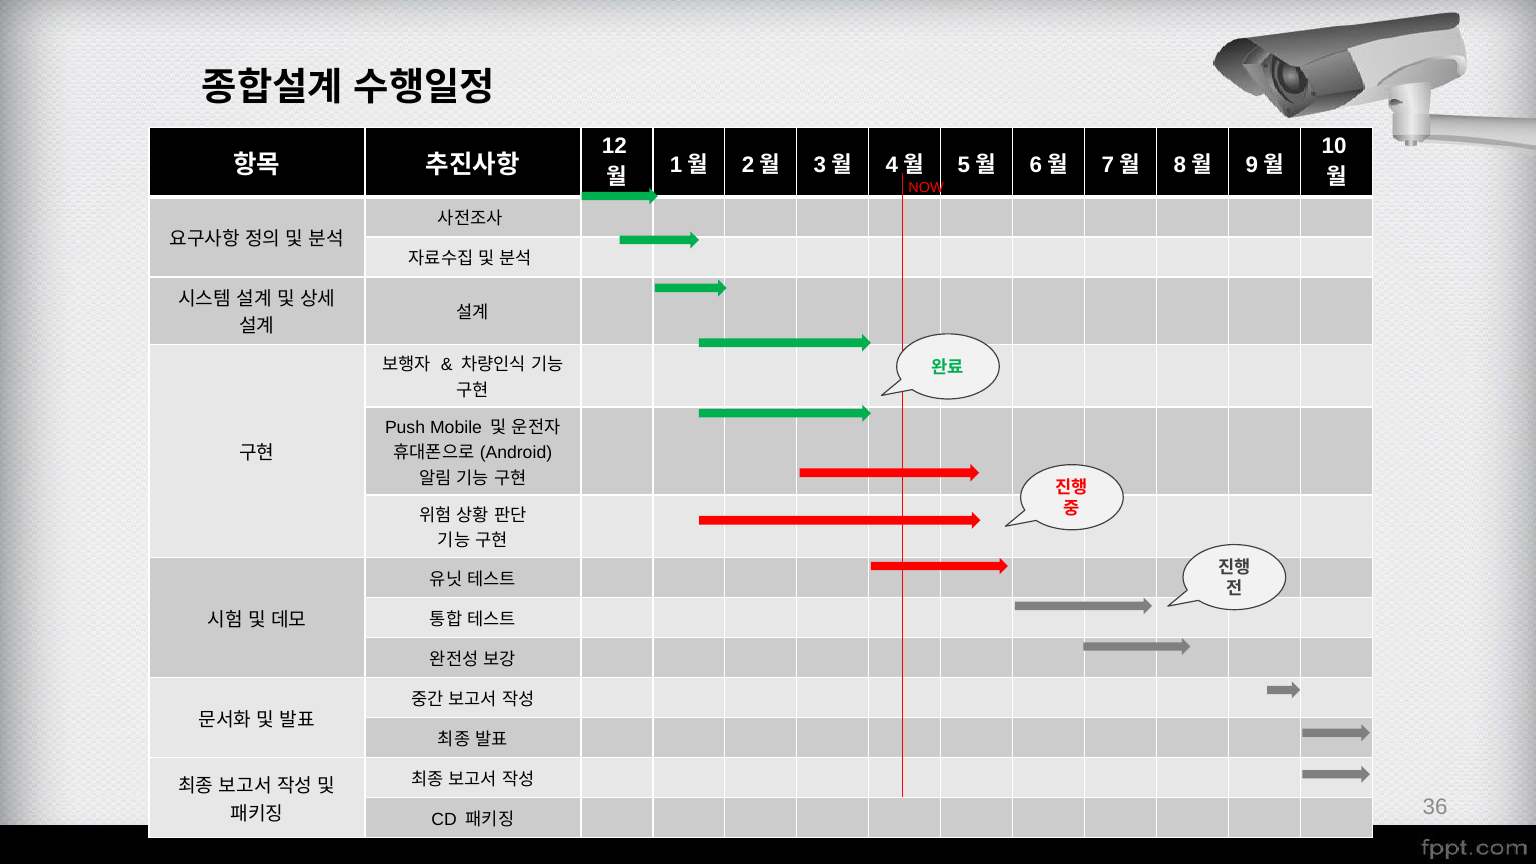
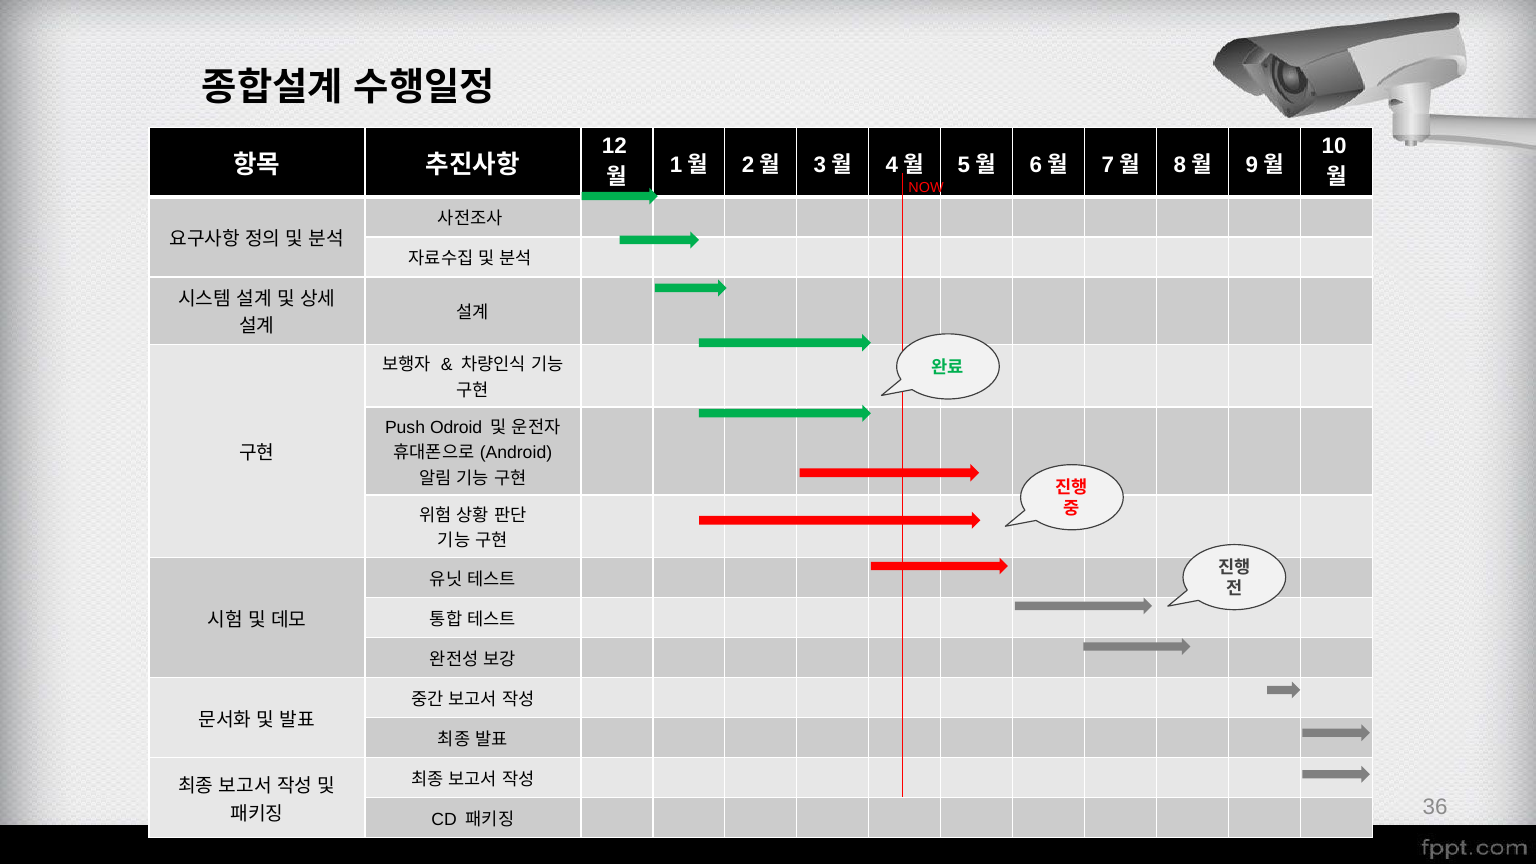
Mobile: Mobile -> Odroid (456, 427)
